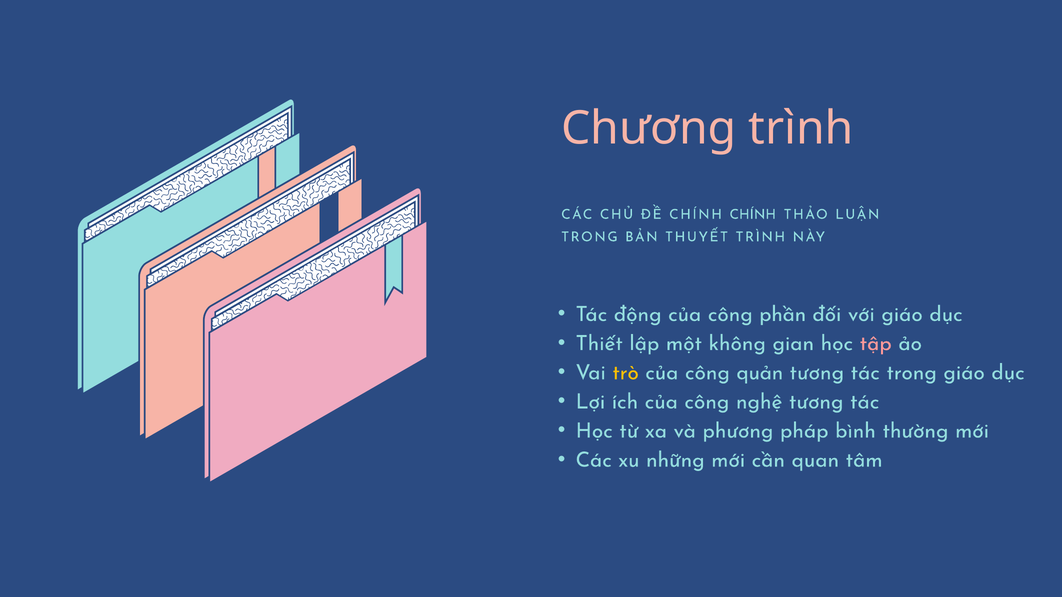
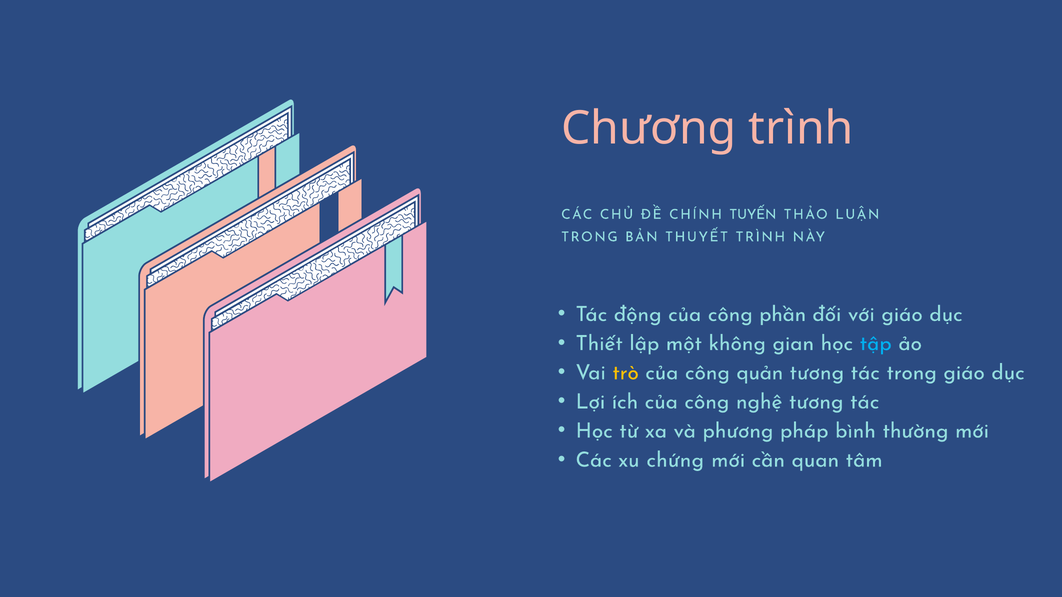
CHÍNH CHÍNH: CHÍNH -> TUYẾN (753, 214)
tập colour: pink -> light blue (876, 343)
những: những -> chứng (675, 460)
